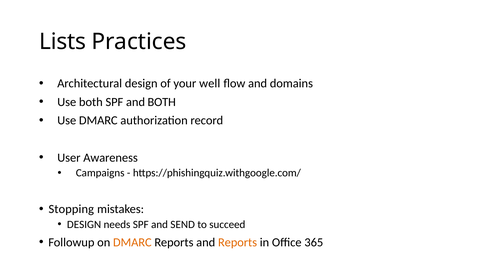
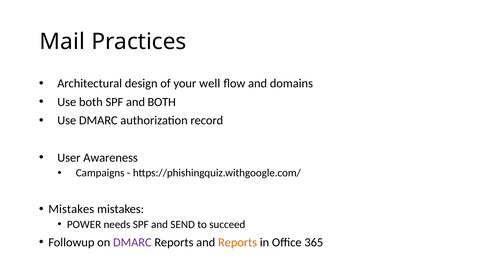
Lists: Lists -> Mail (62, 42)
Stopping: Stopping -> Mistakes (71, 209)
DESIGN: DESIGN -> POWER (84, 224)
DMARC colour: orange -> purple (132, 242)
